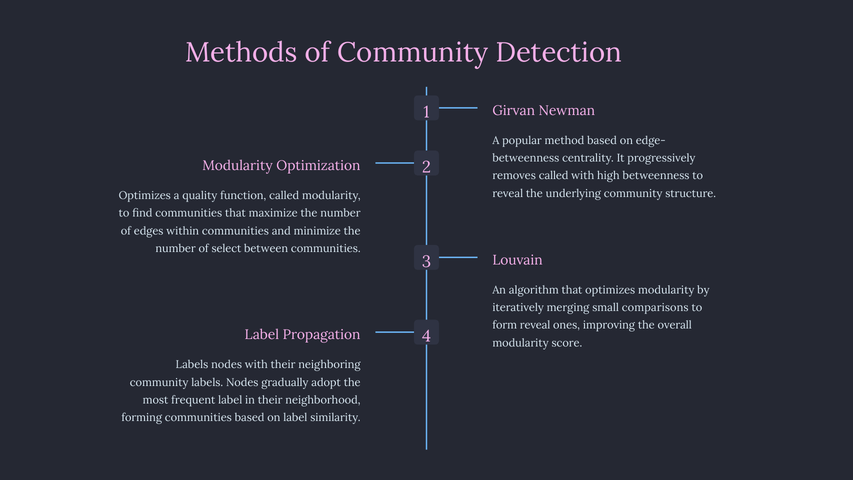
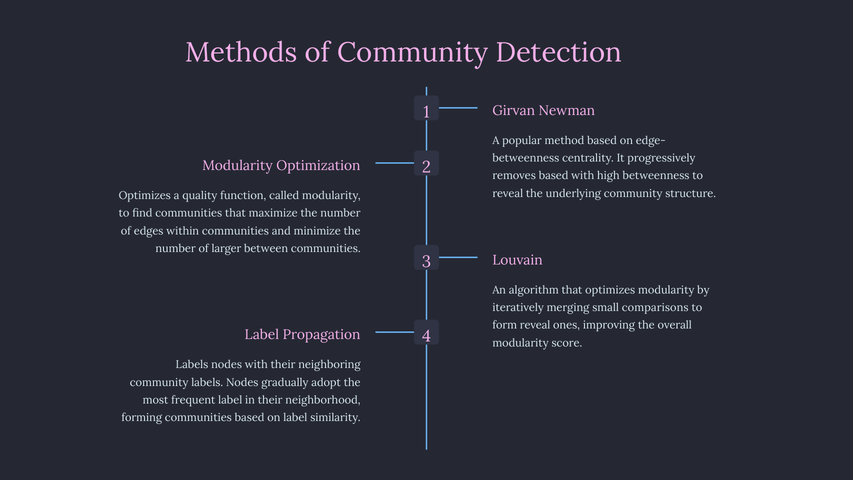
removes called: called -> based (554, 176)
select: select -> larger (226, 248)
